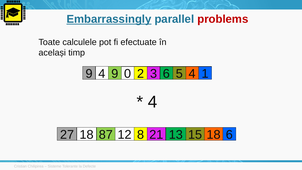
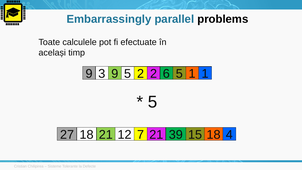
Embarrassingly underline: present -> none (109, 19)
problems colour: red -> black (223, 19)
9 4: 4 -> 3 (102, 74)
9 0: 0 -> 5 (128, 74)
2 3: 3 -> 2 (154, 74)
5 4: 4 -> 1 (192, 74)
4: 4 -> 5 (153, 102)
18 87: 87 -> 21 (106, 135)
8: 8 -> 7 (141, 135)
13: 13 -> 39 (176, 135)
18 6: 6 -> 4 (229, 135)
